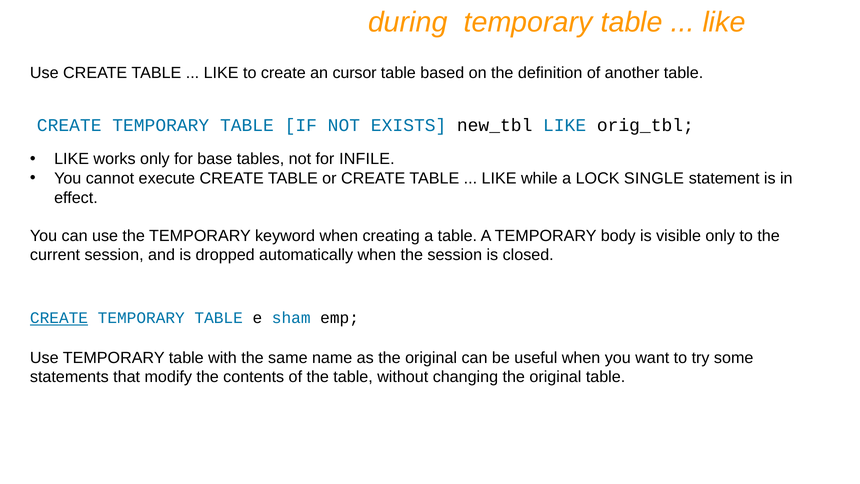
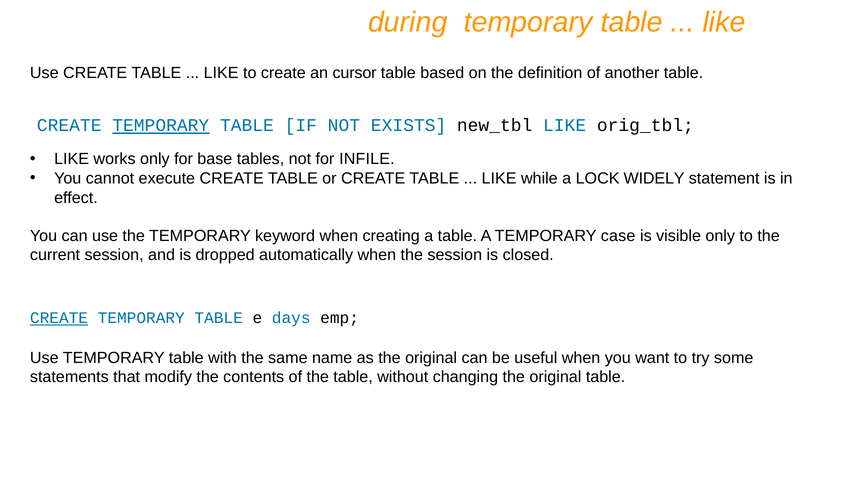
TEMPORARY underline: none -> present (161, 125)
SINGLE: SINGLE -> WIDELY (654, 178)
body: body -> case (618, 236)
sham: sham -> days (291, 318)
